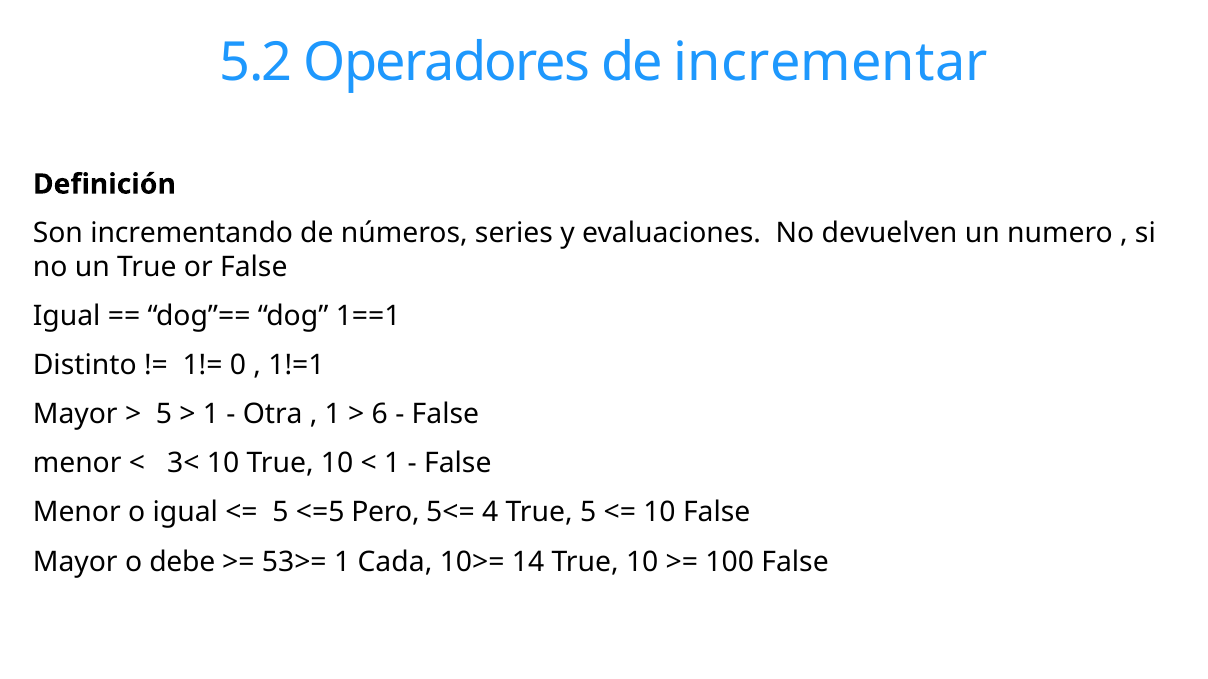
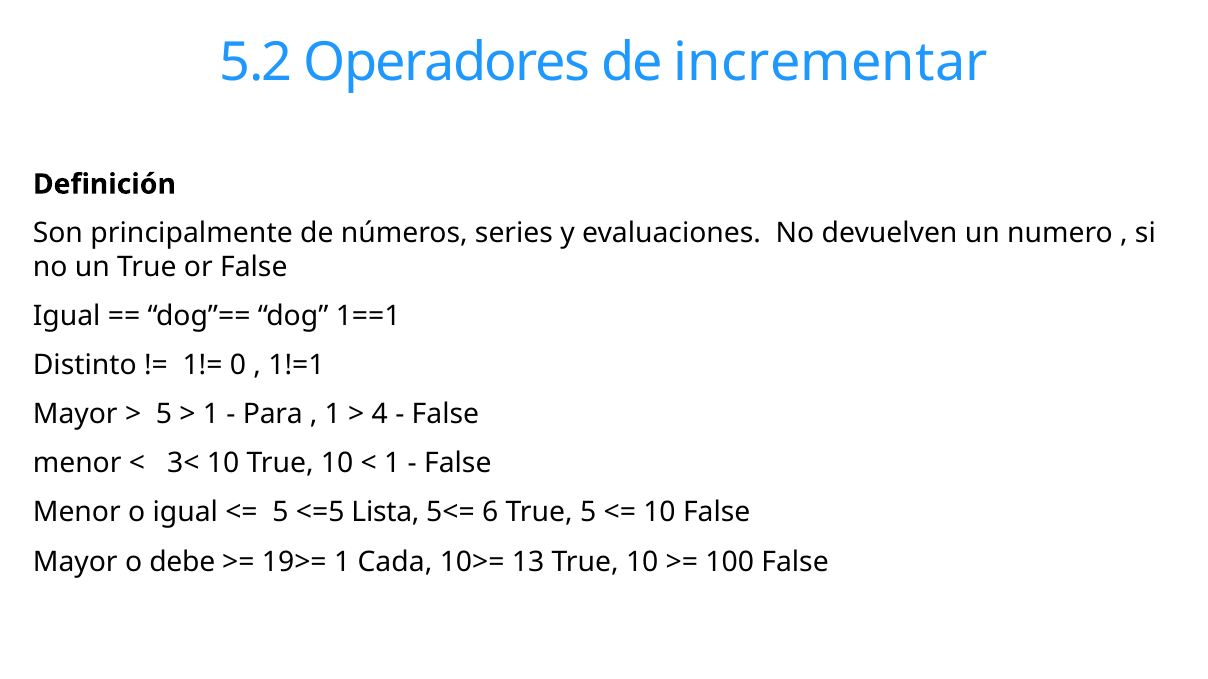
incrementando: incrementando -> principalmente (192, 234)
Otra: Otra -> Para (273, 415)
6: 6 -> 4 (380, 415)
Pero: Pero -> Lista (385, 513)
4: 4 -> 6 (490, 513)
53>=: 53>= -> 19>= (294, 562)
14: 14 -> 13 (528, 562)
